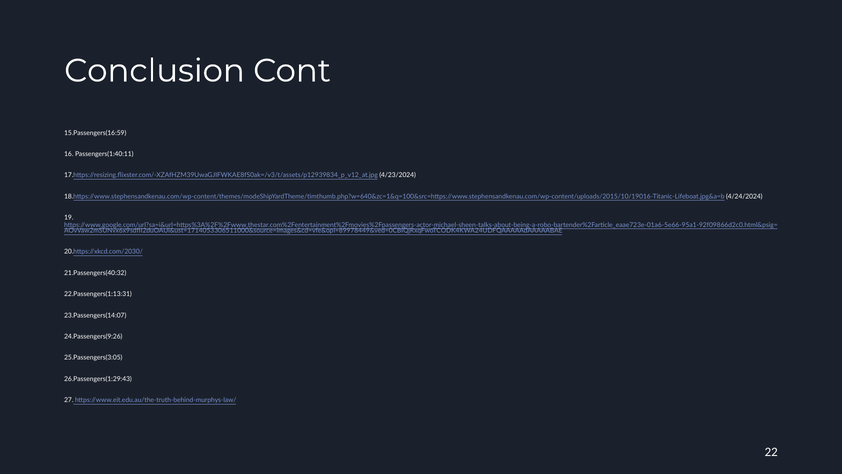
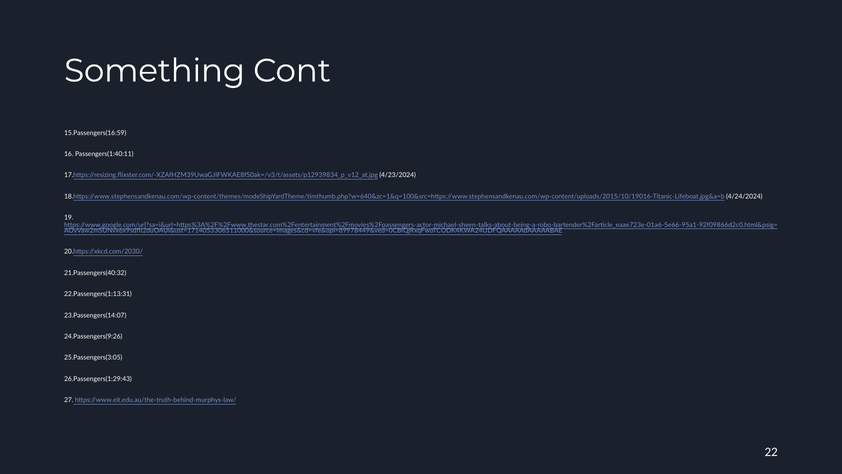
Conclusion: Conclusion -> Something (155, 71)
